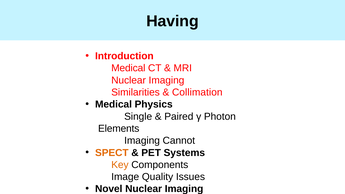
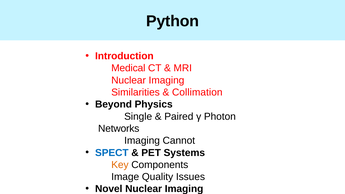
Having: Having -> Python (173, 21)
Medical: Medical -> Beyond (114, 104)
Elements: Elements -> Networks (119, 129)
SPECT colour: orange -> blue (112, 153)
